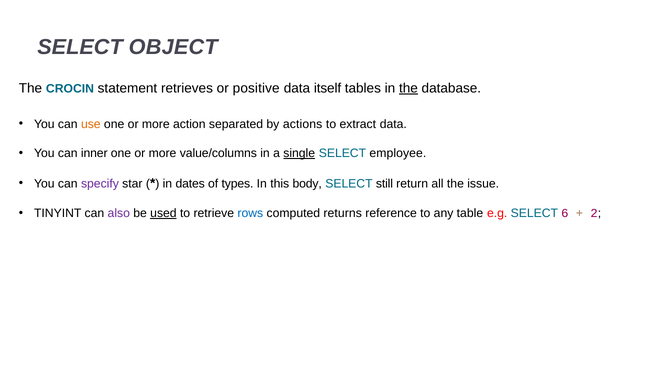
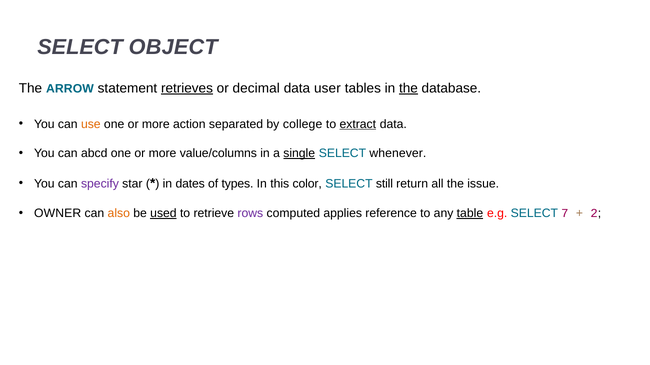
CROCIN: CROCIN -> ARROW (70, 89)
retrieves underline: none -> present (187, 88)
positive: positive -> decimal (256, 88)
itself: itself -> user (327, 88)
actions: actions -> college (303, 124)
extract underline: none -> present (358, 124)
inner: inner -> abcd (94, 154)
employee: employee -> whenever (398, 154)
body: body -> color (307, 184)
TINYINT: TINYINT -> OWNER (58, 214)
also colour: purple -> orange (119, 214)
rows colour: blue -> purple (250, 214)
returns: returns -> applies (343, 214)
table underline: none -> present (470, 214)
6: 6 -> 7 (565, 214)
